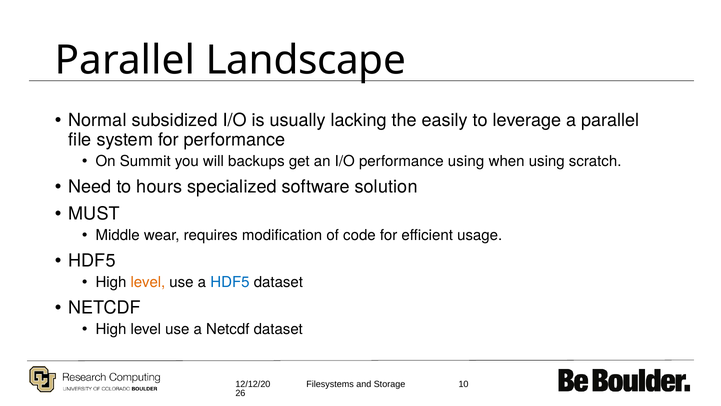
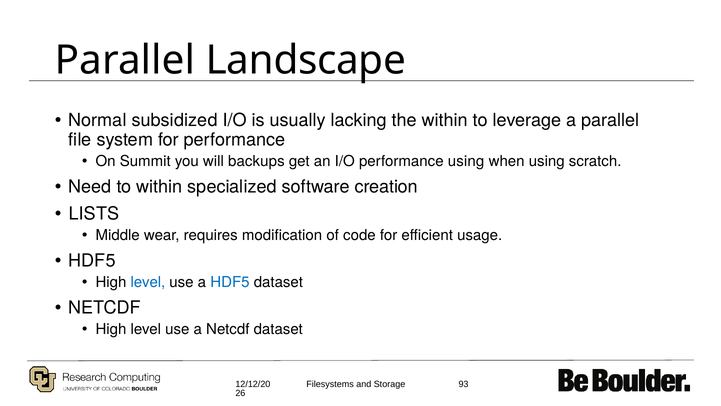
the easily: easily -> within (445, 120)
to hours: hours -> within (159, 187)
solution: solution -> creation (386, 187)
MUST: MUST -> LISTS (94, 214)
level colour: orange -> blue (148, 282)
10: 10 -> 93 (463, 384)
